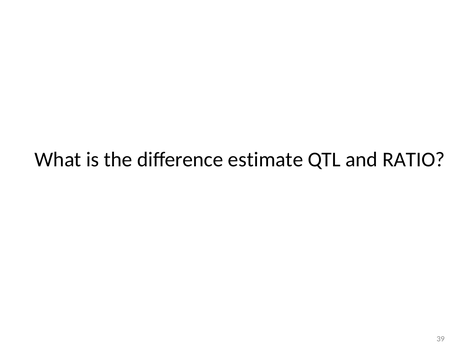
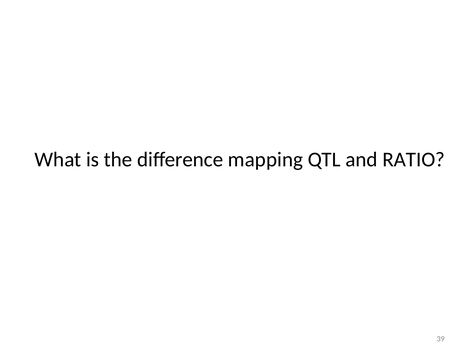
estimate: estimate -> mapping (266, 159)
